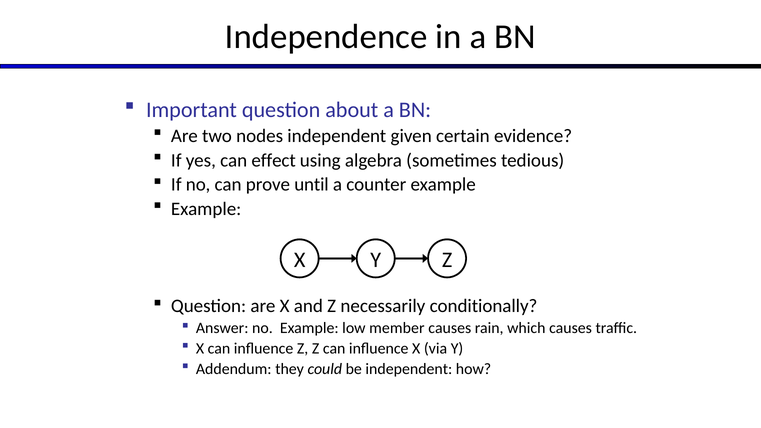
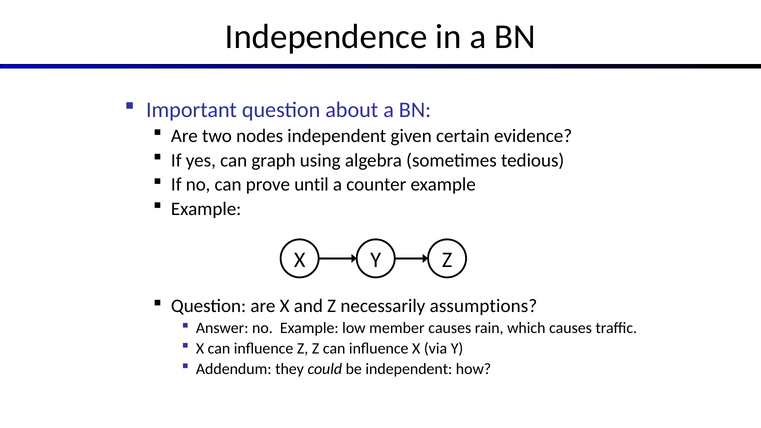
effect: effect -> graph (274, 160)
conditionally: conditionally -> assumptions (483, 306)
